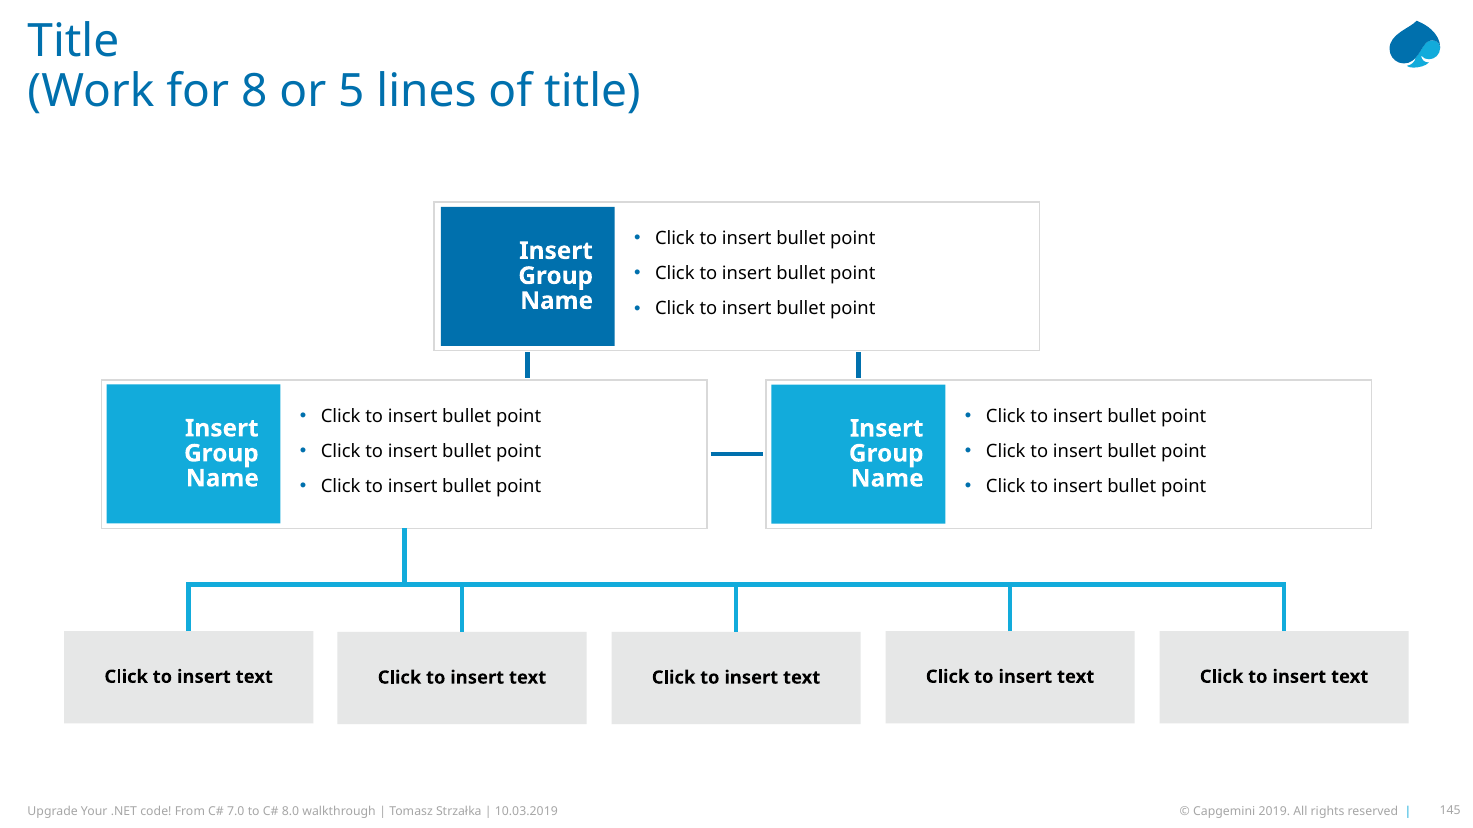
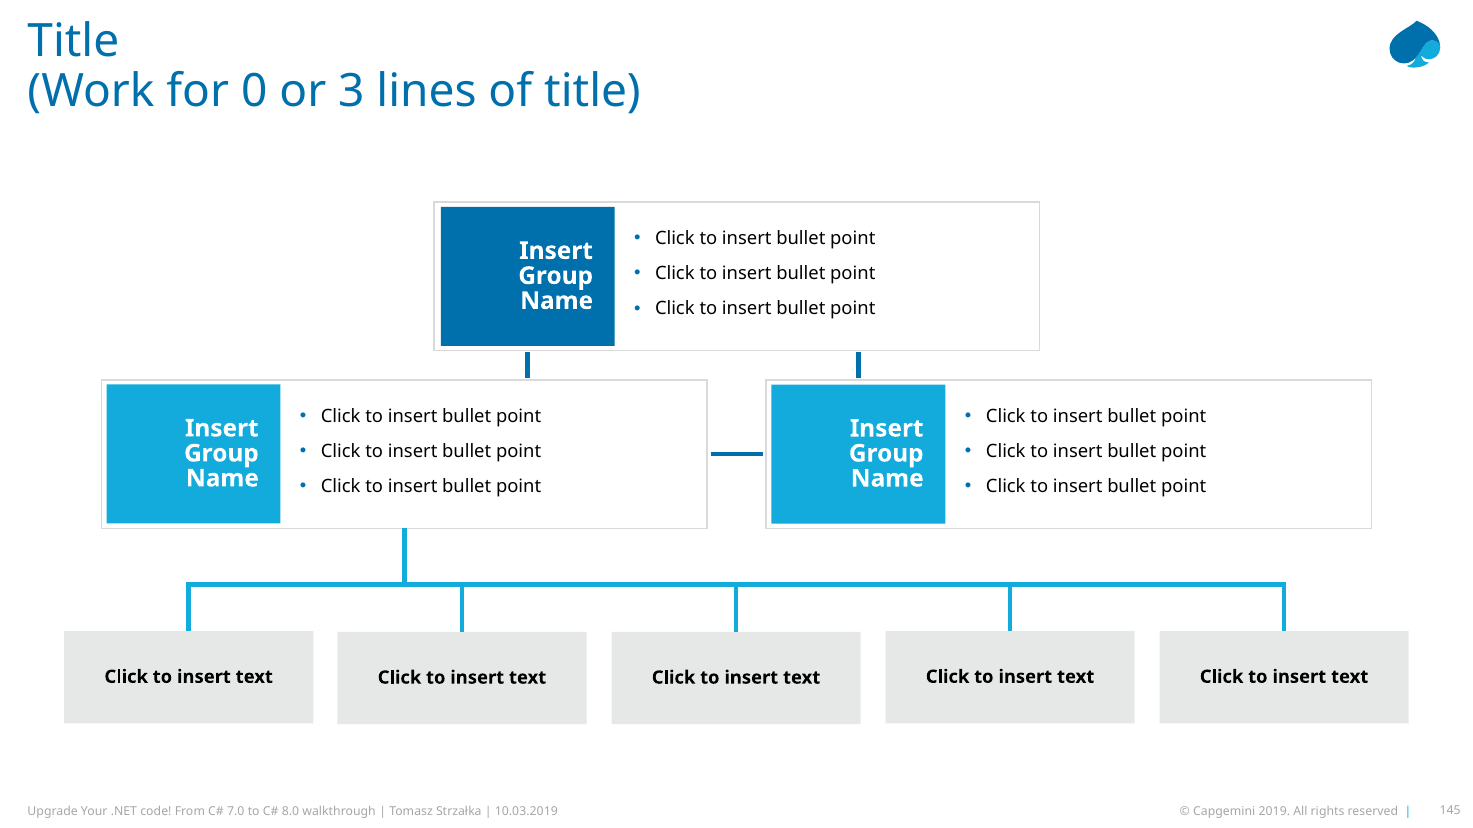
8: 8 -> 0 (254, 91)
5: 5 -> 3 (351, 91)
